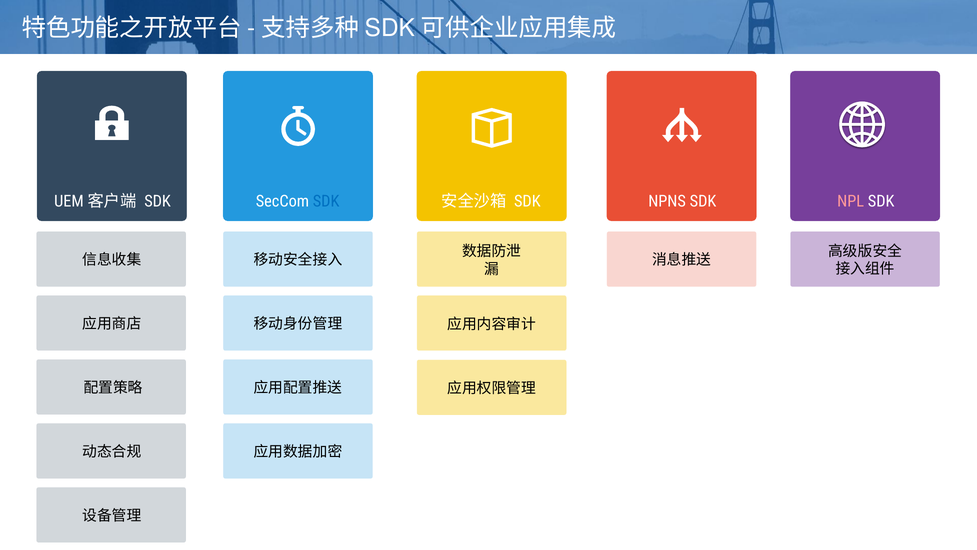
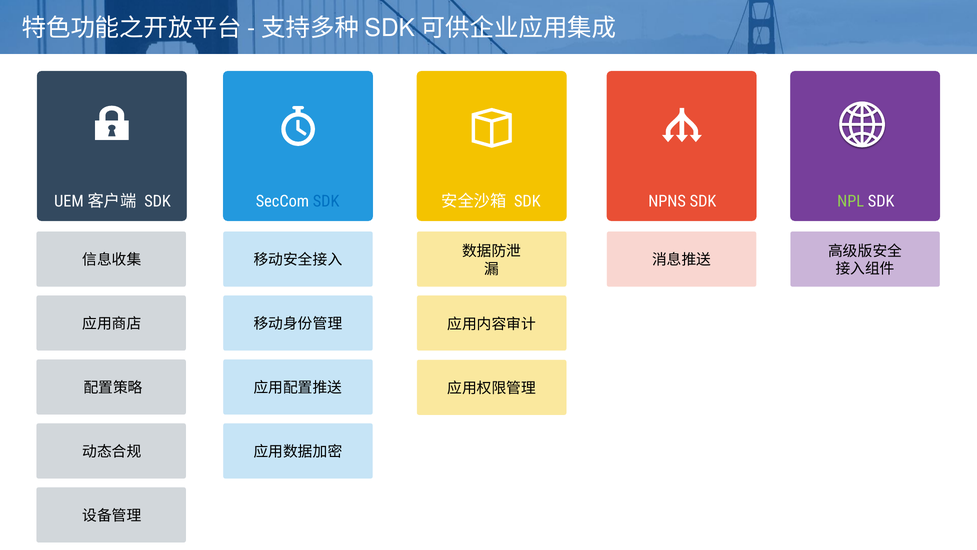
NPL colour: pink -> light green (851, 201)
